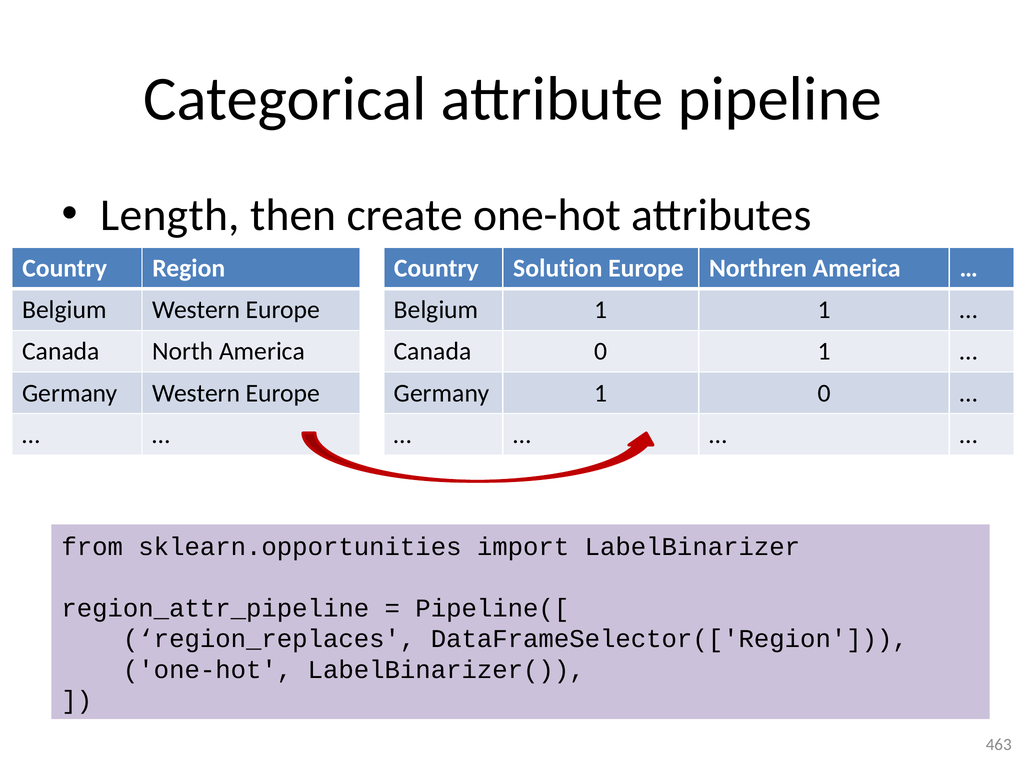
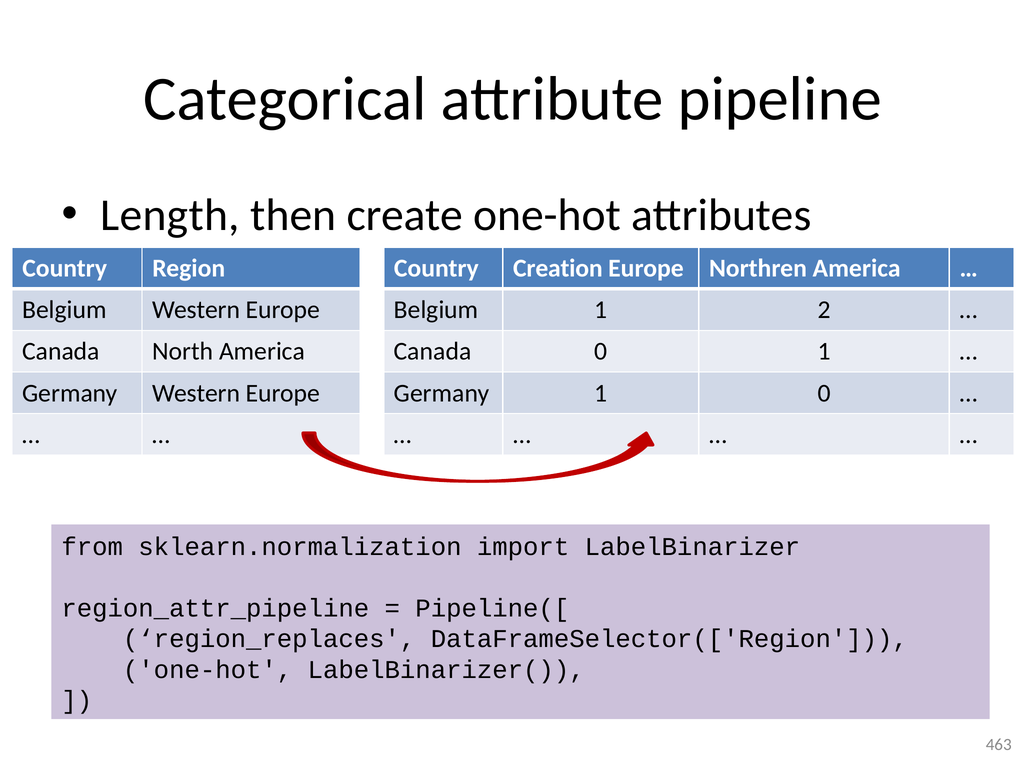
Solution: Solution -> Creation (558, 269)
1 1: 1 -> 2 (824, 310)
sklearn.opportunities: sklearn.opportunities -> sklearn.normalization (300, 547)
